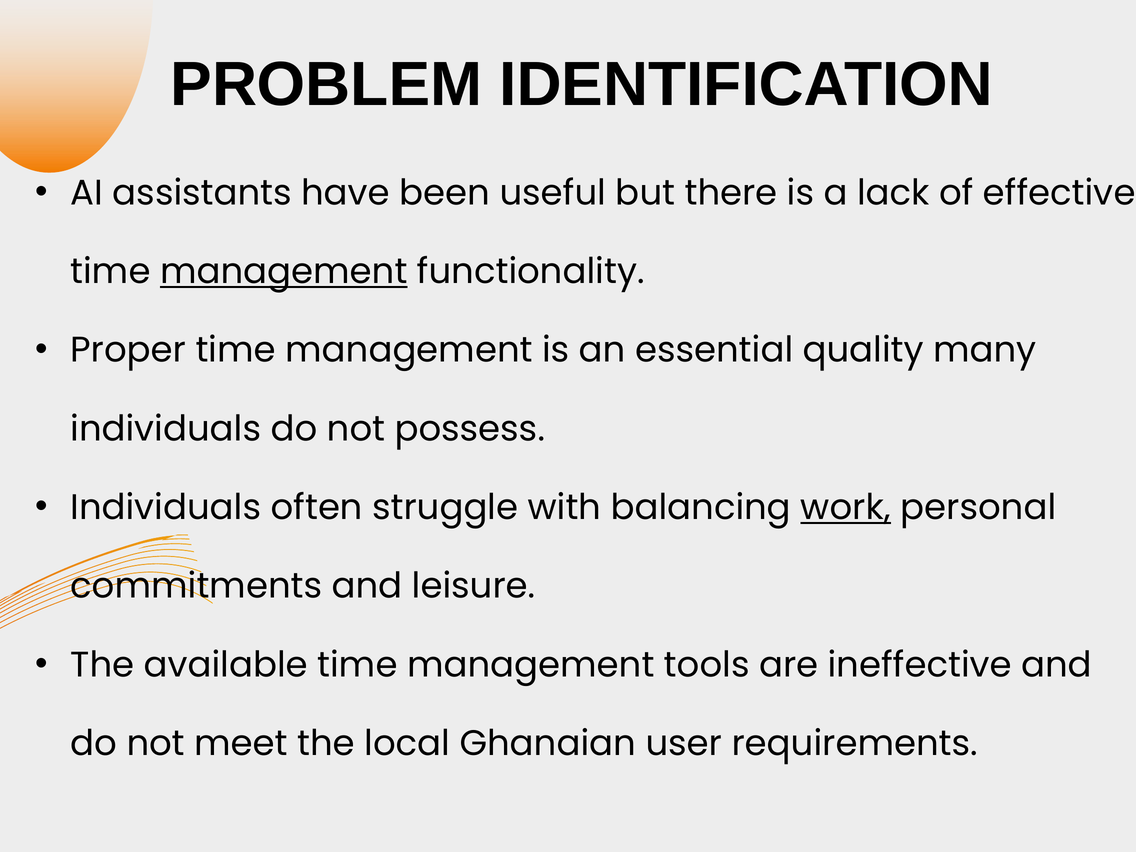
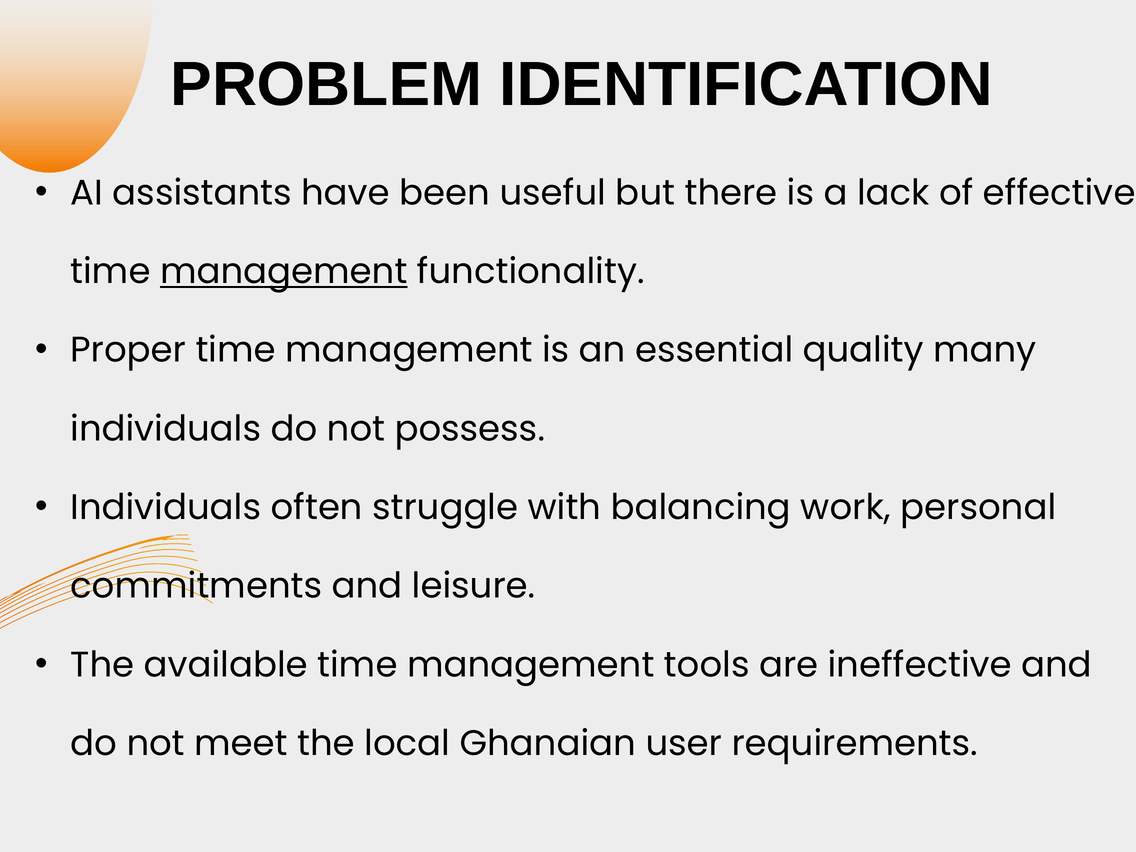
work underline: present -> none (846, 508)
